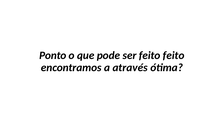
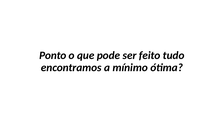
feito feito: feito -> tudo (174, 55)
através: através -> mínimo (130, 67)
